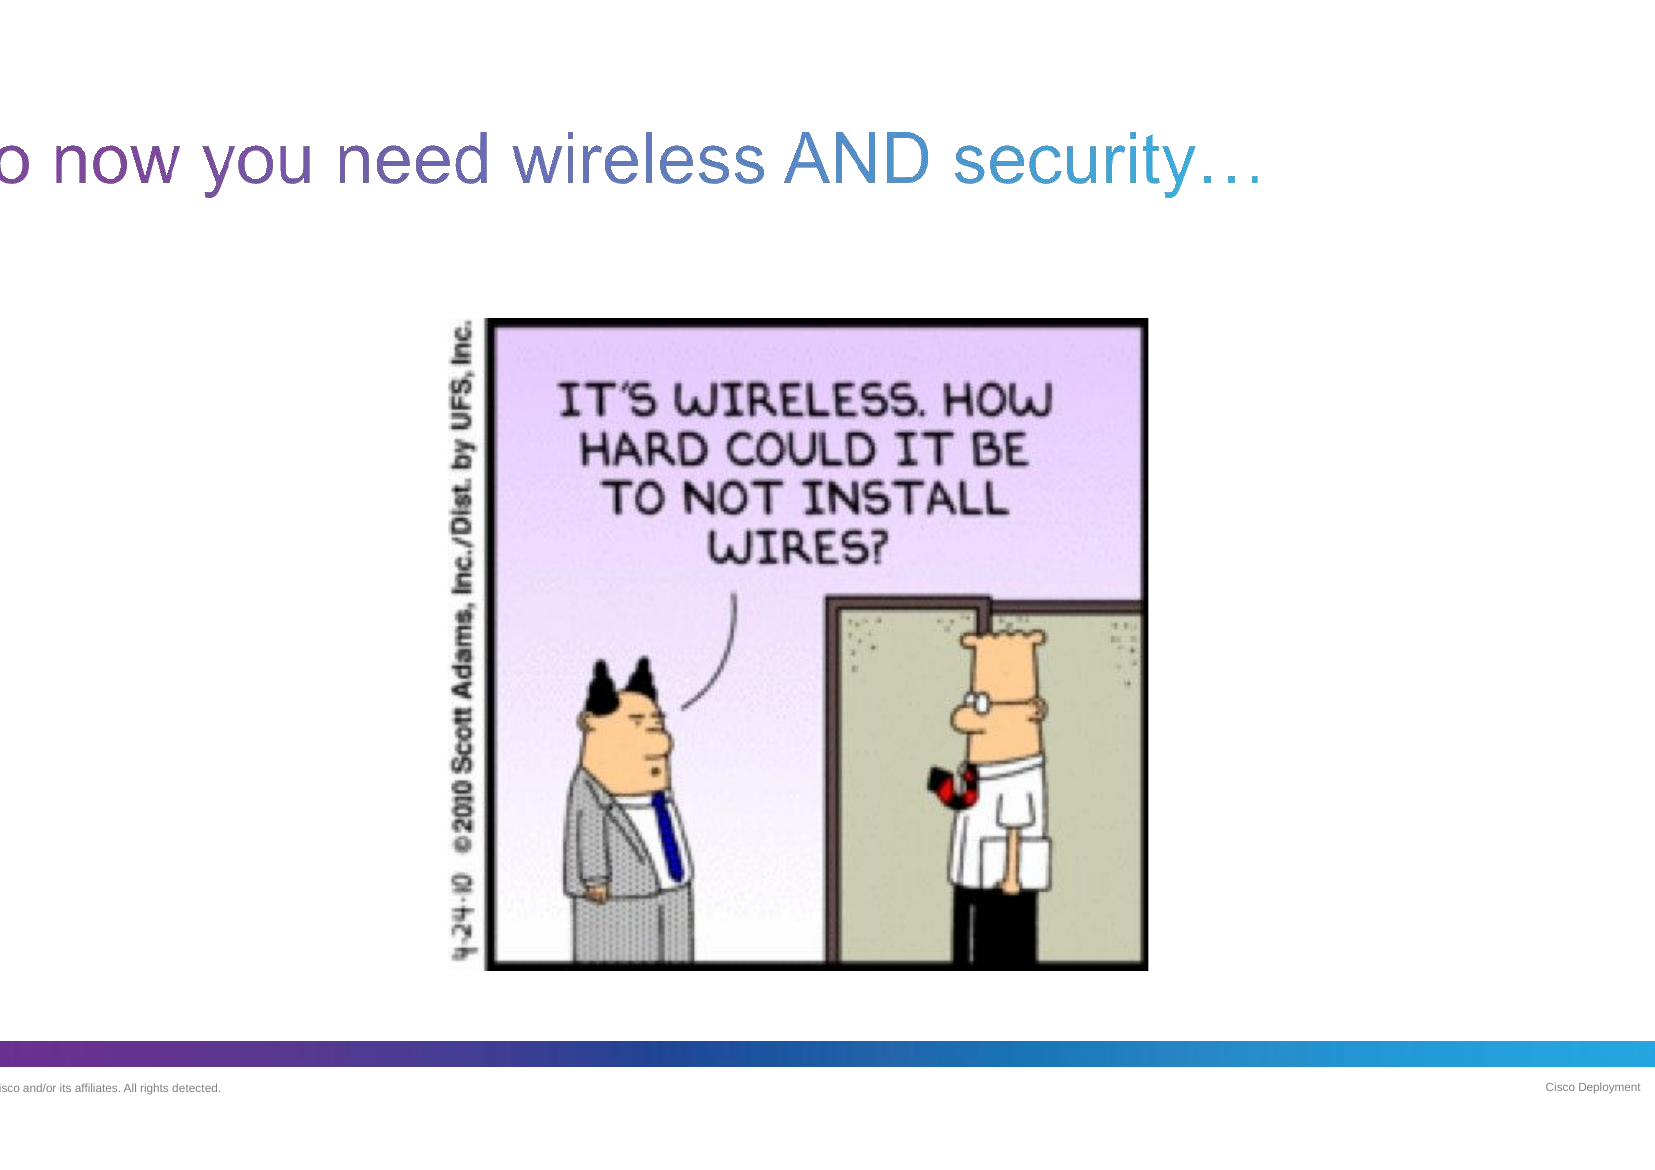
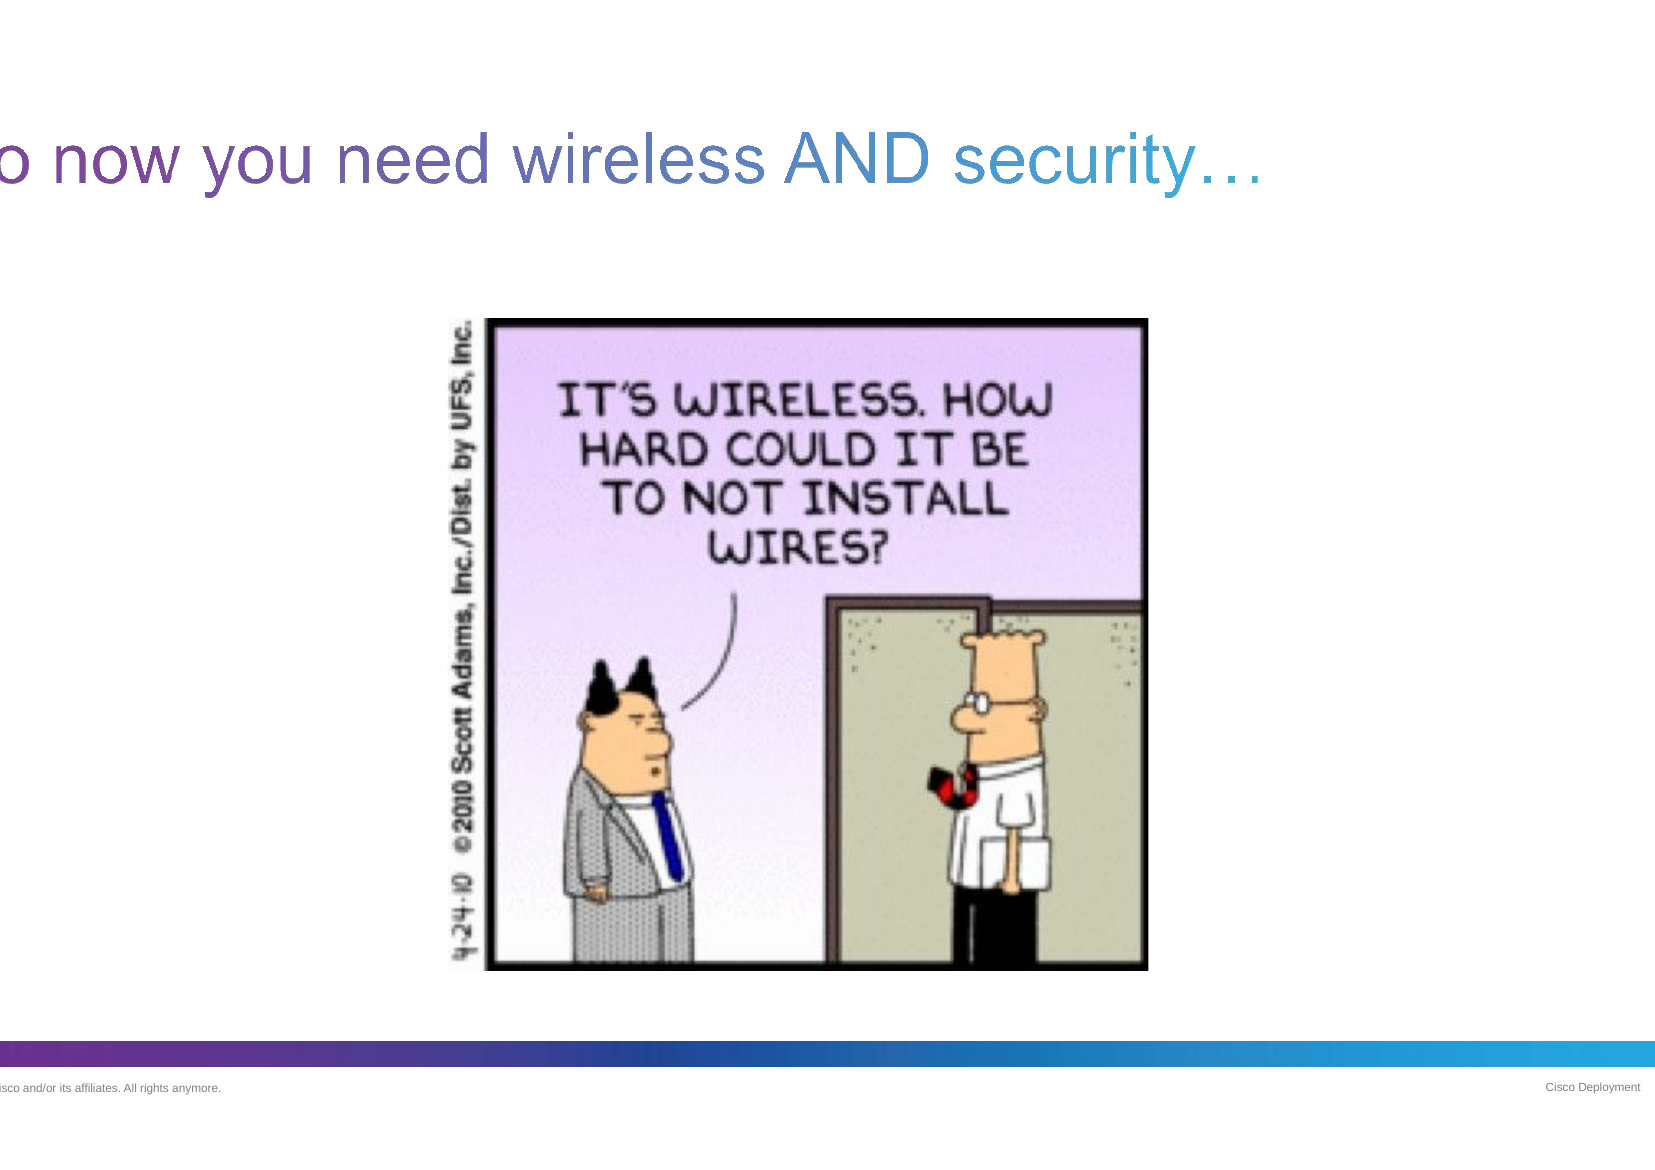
detected: detected -> anymore (197, 1088)
